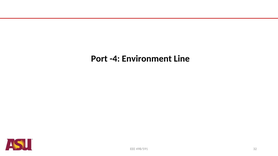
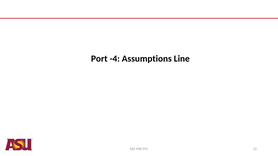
Environment: Environment -> Assumptions (147, 59)
